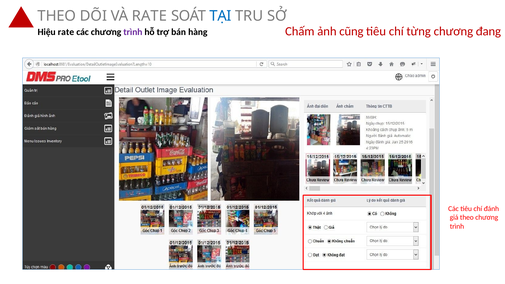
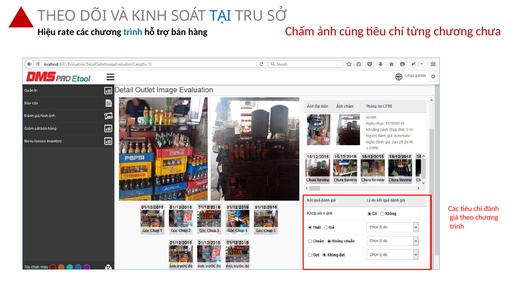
VÀ RATE: RATE -> KINH (150, 16)
trình colour: purple -> blue (133, 32)
đang: đang -> chưa (488, 31)
